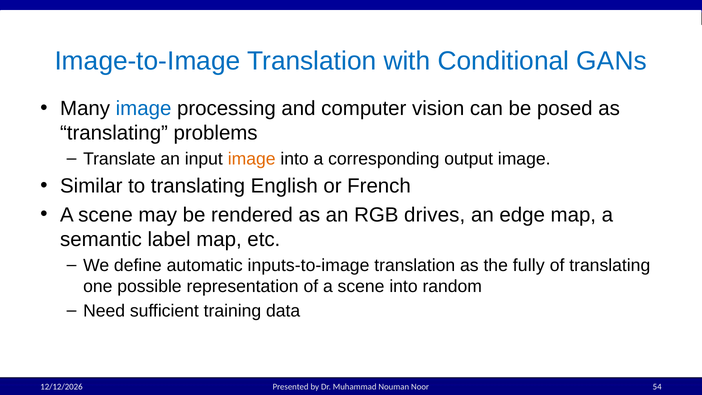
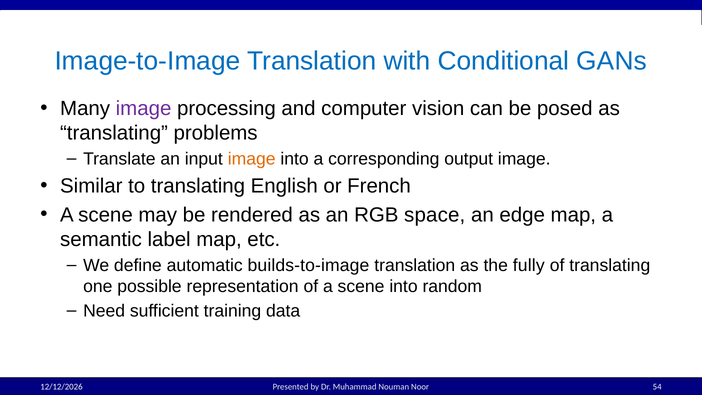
image colour: blue -> purple (144, 108)
drives: drives -> space (435, 215)
inputs-to-image: inputs-to-image -> builds-to-image (308, 265)
